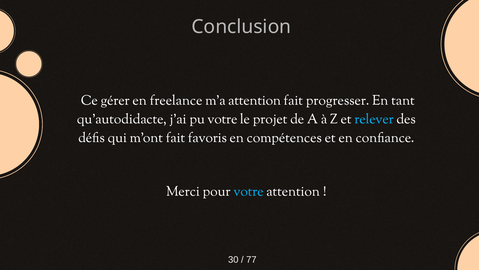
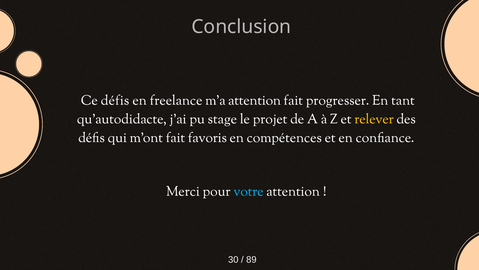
Ce gérer: gérer -> défis (115, 100)
pu votre: votre -> stage (222, 119)
relever colour: light blue -> yellow (374, 119)
77: 77 -> 89 (251, 259)
